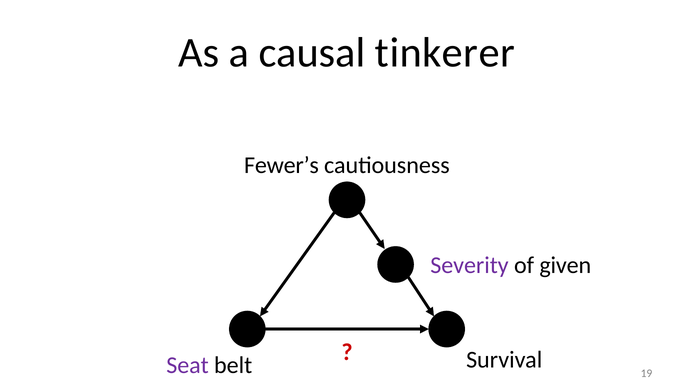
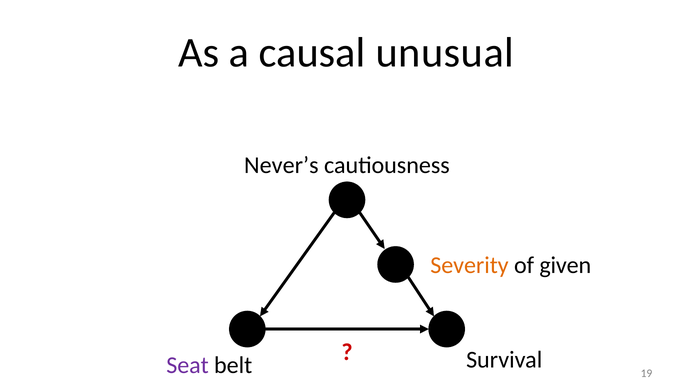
tinkerer: tinkerer -> unusual (445, 53)
Fewer’s: Fewer’s -> Never’s (281, 165)
Severity colour: purple -> orange (469, 265)
